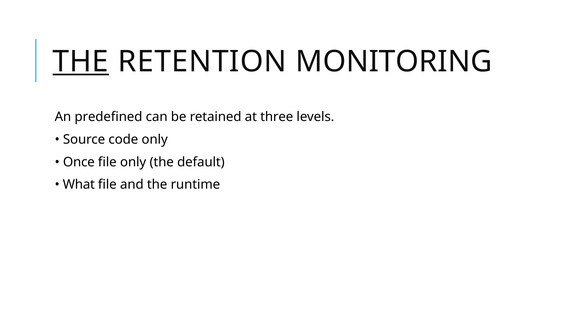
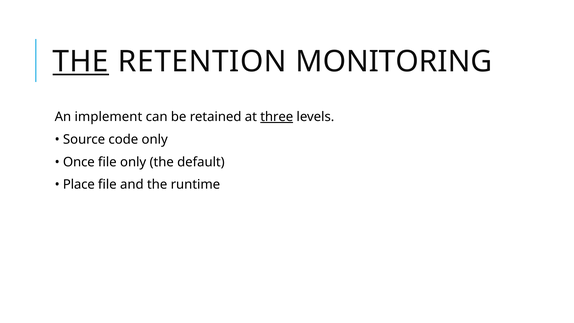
predefined: predefined -> implement (108, 117)
three underline: none -> present (277, 117)
What: What -> Place (79, 185)
